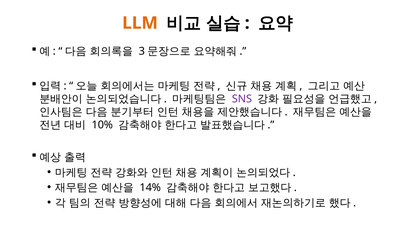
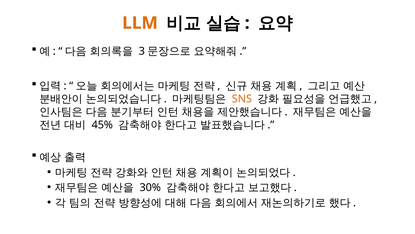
SNS colour: purple -> orange (242, 99)
10%: 10% -> 45% (102, 125)
14%: 14% -> 30% (150, 187)
